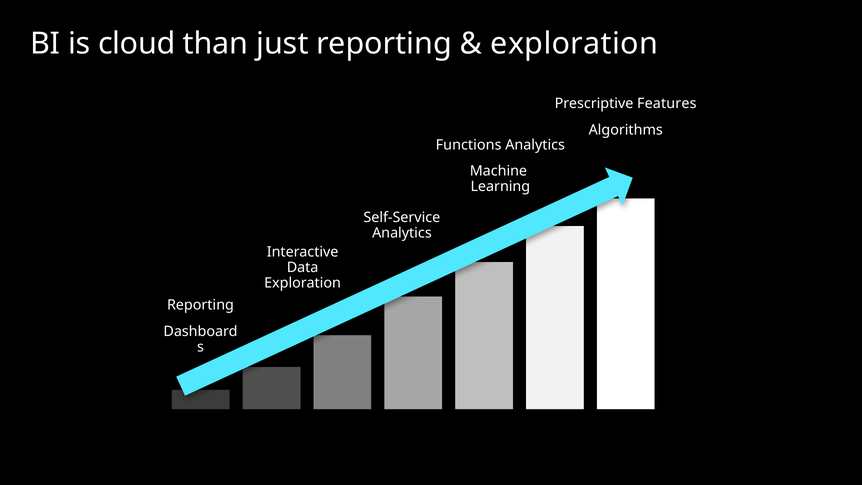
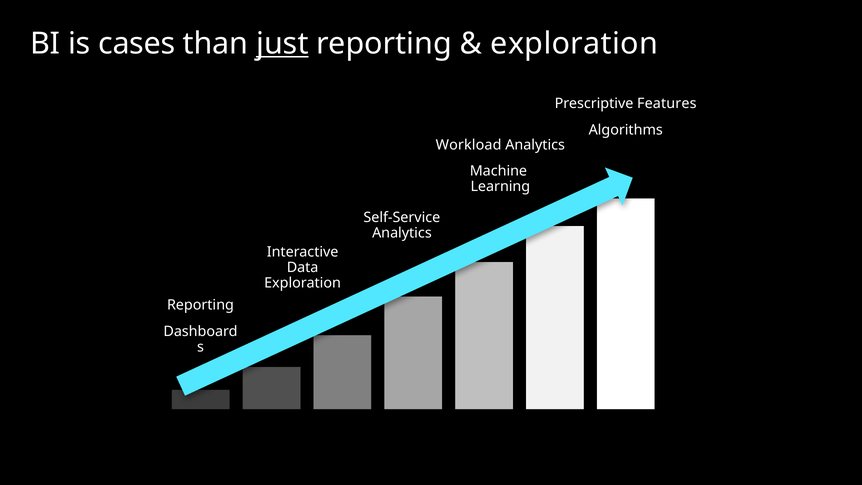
cloud: cloud -> cases (137, 44)
just underline: none -> present (282, 44)
Functions: Functions -> Workload (469, 145)
